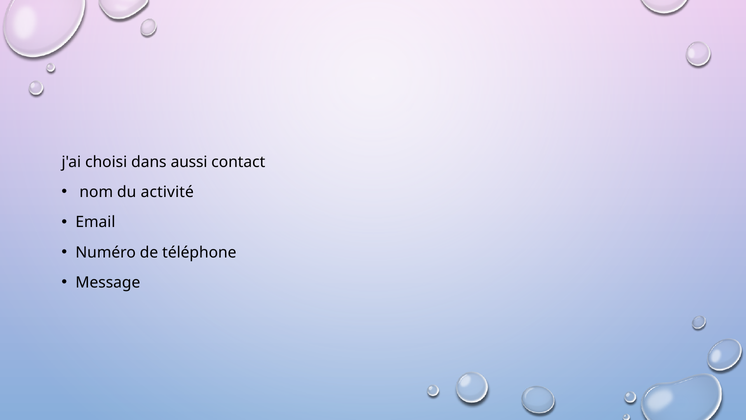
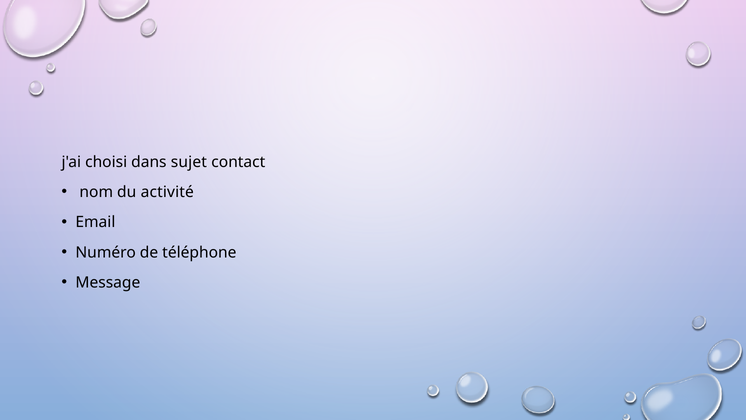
aussi: aussi -> sujet (189, 162)
